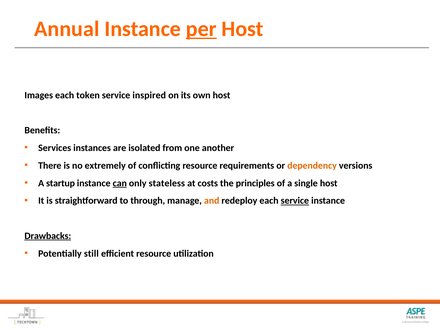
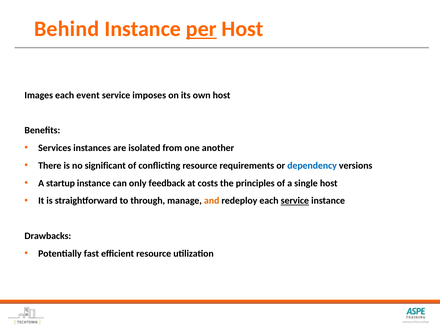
Annual: Annual -> Behind (67, 29)
token: token -> event (88, 95)
inspired: inspired -> imposes (149, 95)
extremely: extremely -> significant (105, 166)
dependency colour: orange -> blue (312, 166)
can underline: present -> none (120, 183)
stateless: stateless -> feedback (167, 183)
Drawbacks underline: present -> none (48, 236)
still: still -> fast (91, 253)
